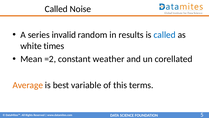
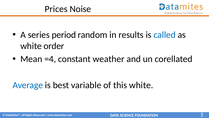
Called: Called -> Prices (56, 9)
invalid: invalid -> period (64, 35)
times: times -> order (54, 46)
=2: =2 -> =4 (50, 59)
Average colour: orange -> blue (28, 85)
this terms: terms -> white (141, 85)
